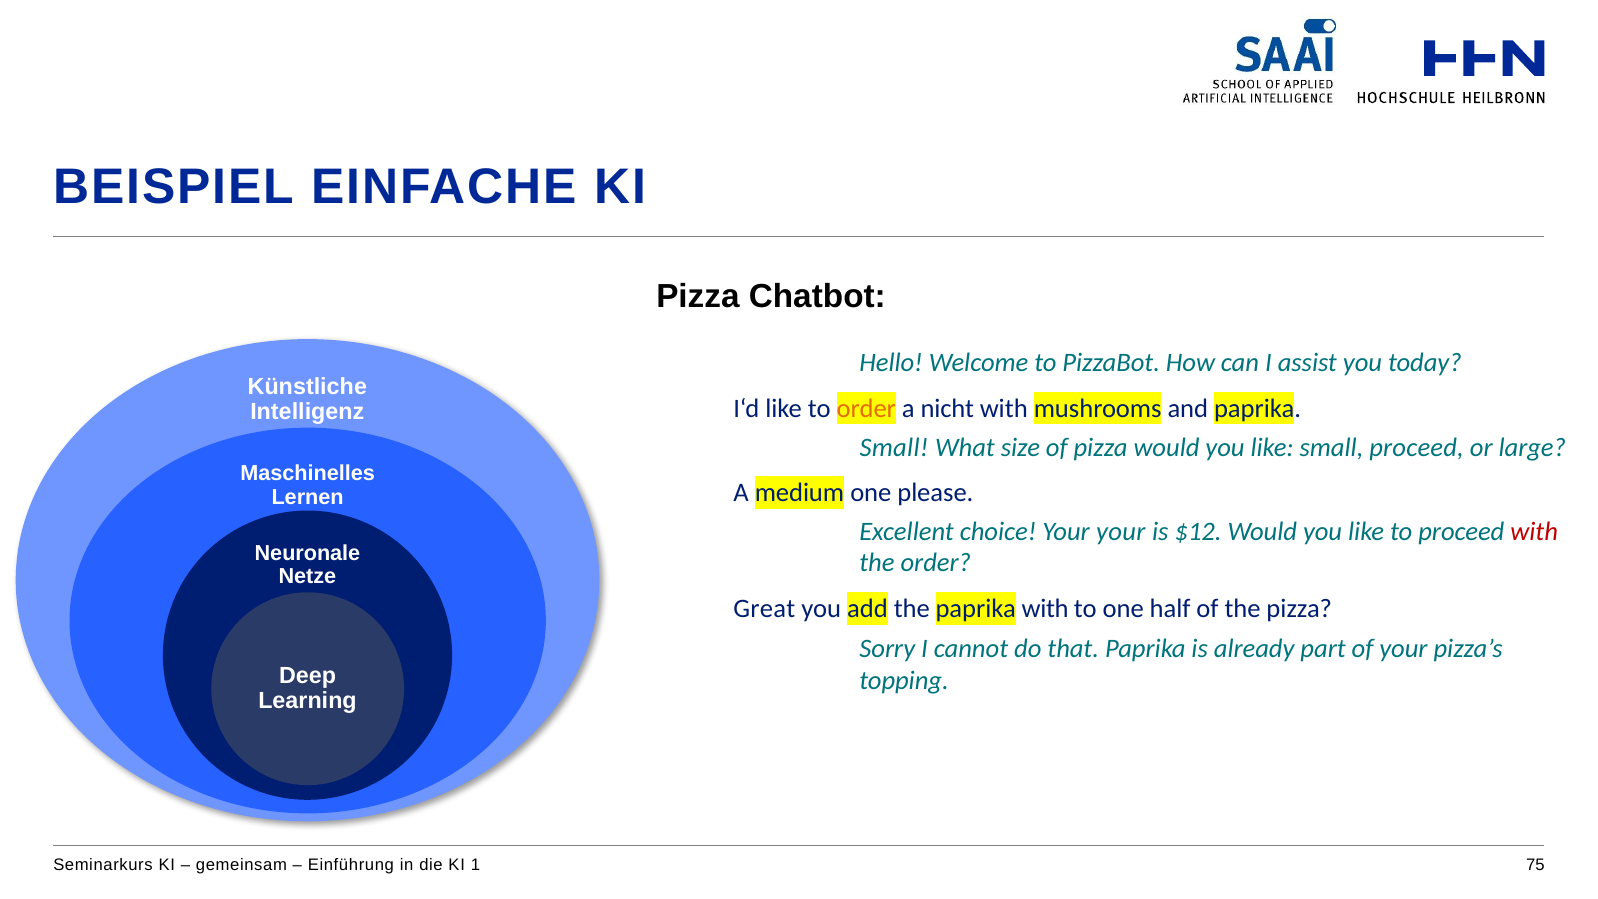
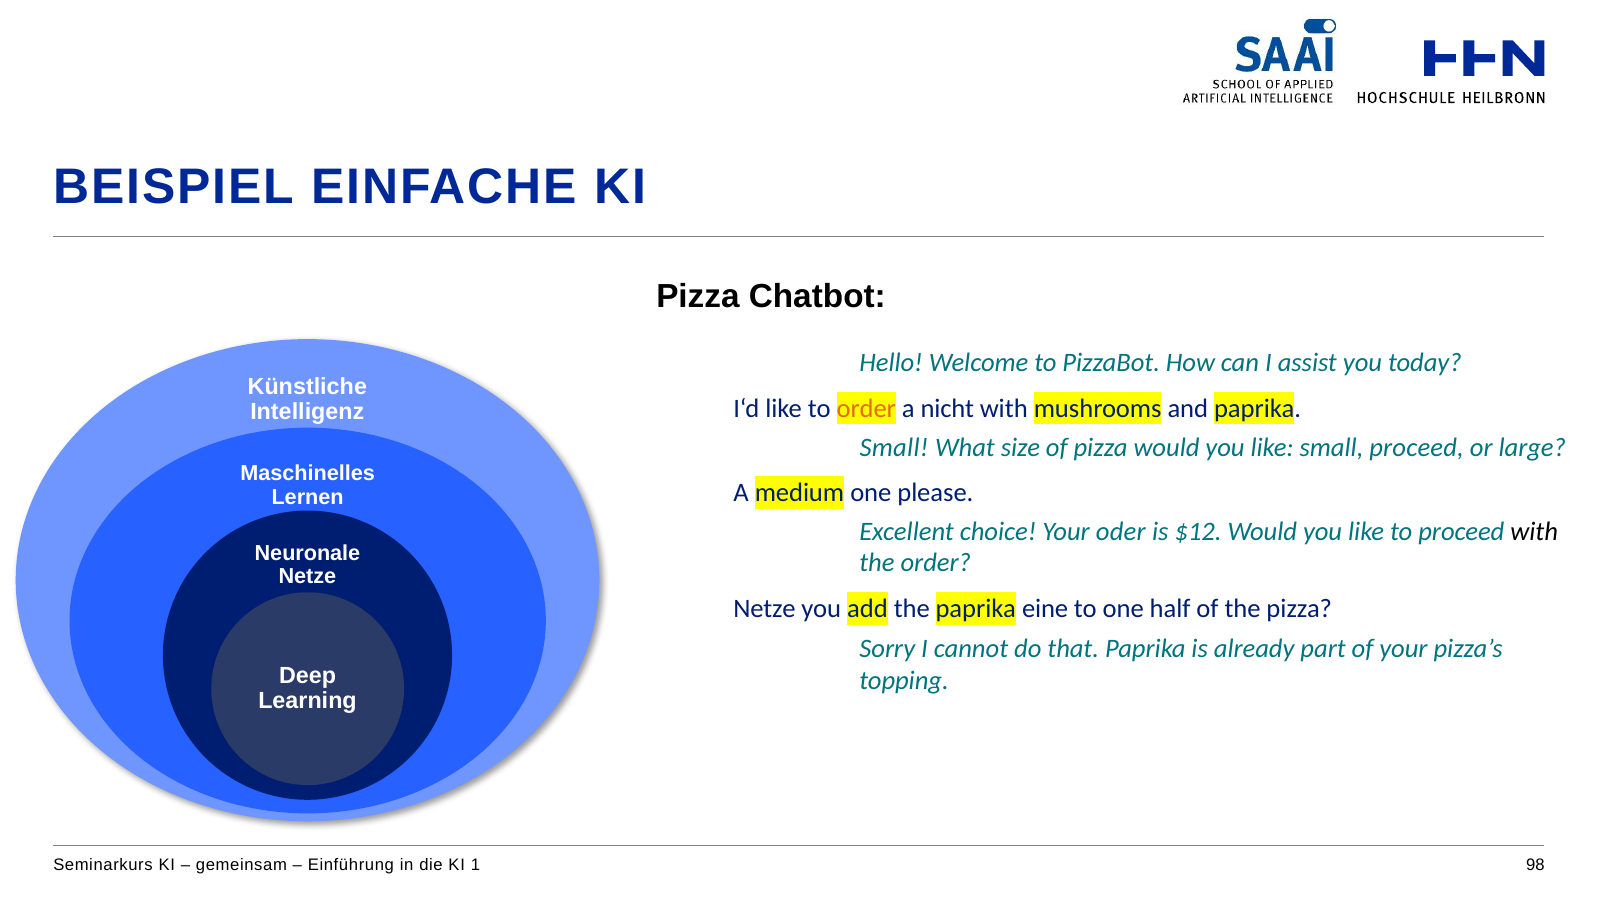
Your your: your -> oder (1121, 531)
with colour: red -> black (1534, 531)
Great: Great -> Netze (764, 608)
paprika with: with -> eine (1045, 608)
75: 75 -> 98 (1535, 865)
